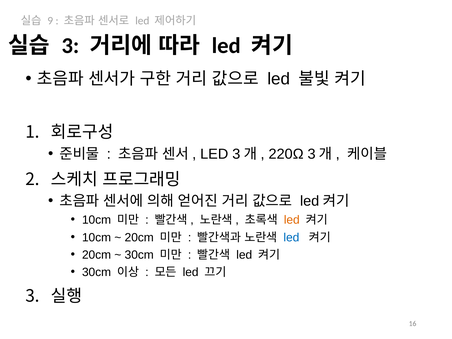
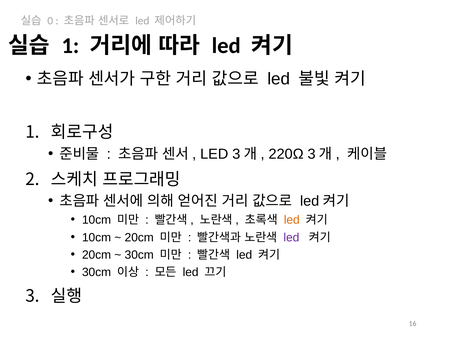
9: 9 -> 0 (50, 21)
3: 3 -> 1 (70, 46)
led colour: blue -> purple (291, 237)
